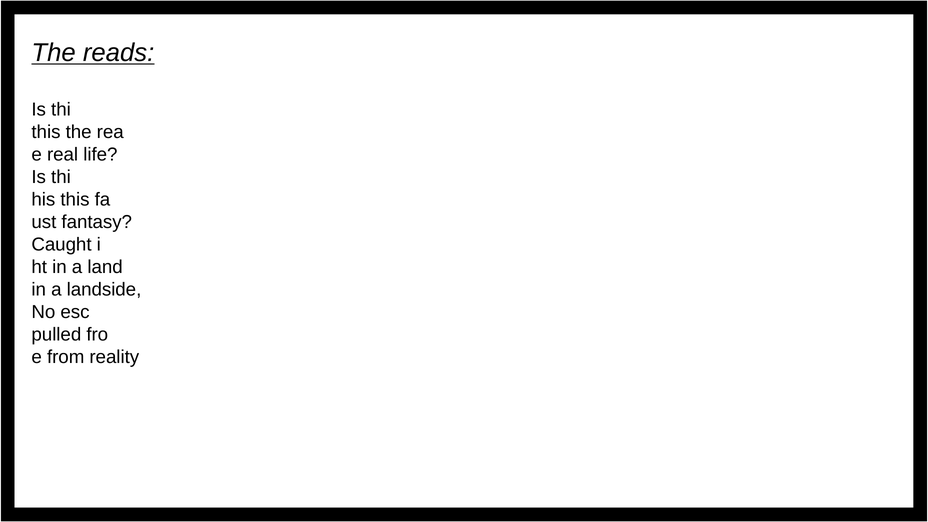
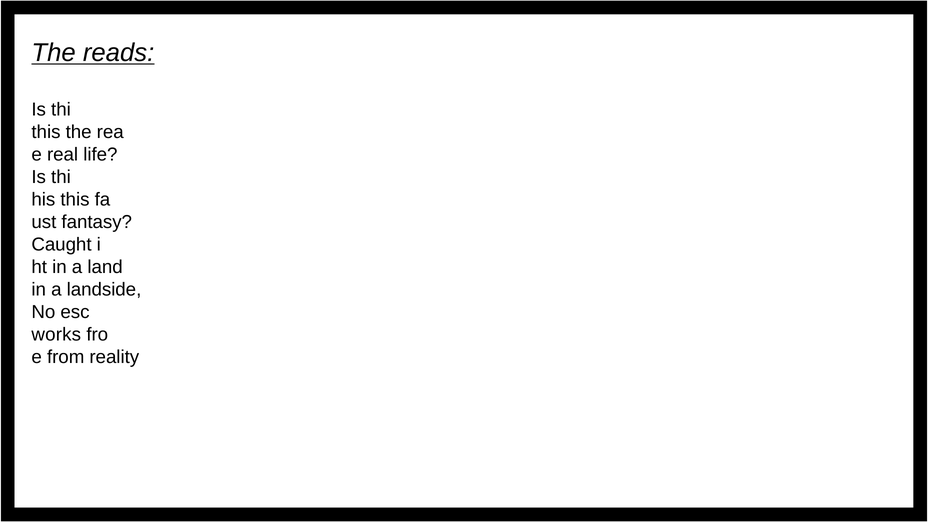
pulled: pulled -> works (56, 334)
